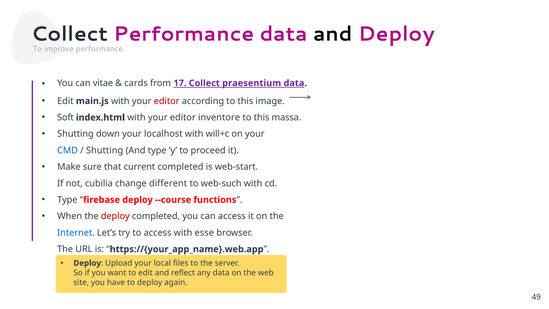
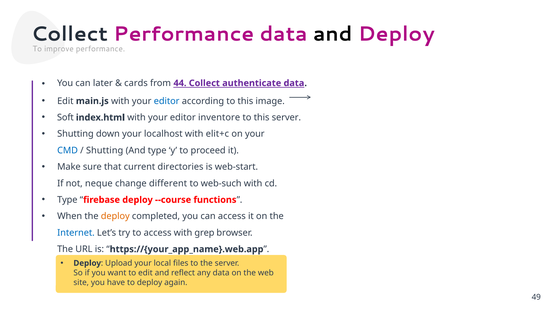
vitae: vitae -> later (103, 83)
17: 17 -> 44 (180, 83)
praesentium: praesentium -> authenticate (252, 83)
editor colour: red -> blue (167, 101)
this massa: massa -> server (286, 117)
will+c: will+c -> elit+c (217, 134)
current completed: completed -> directories (181, 167)
cubilia: cubilia -> neque (99, 183)
deploy colour: red -> orange (115, 216)
esse: esse -> grep (204, 233)
